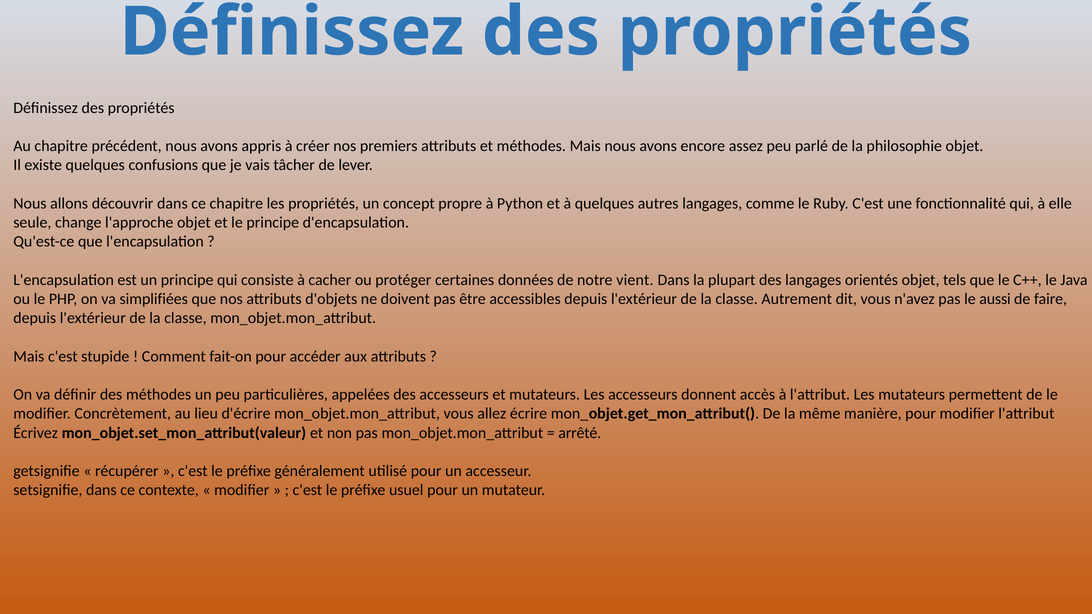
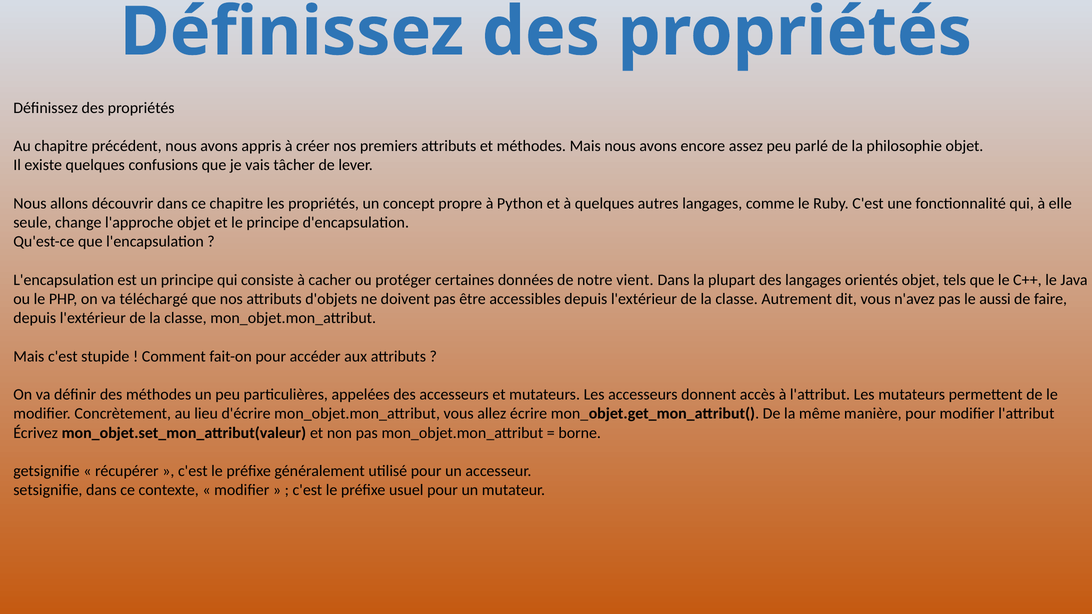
simplifiées: simplifiées -> téléchargé (154, 299)
arrêté: arrêté -> borne (580, 433)
